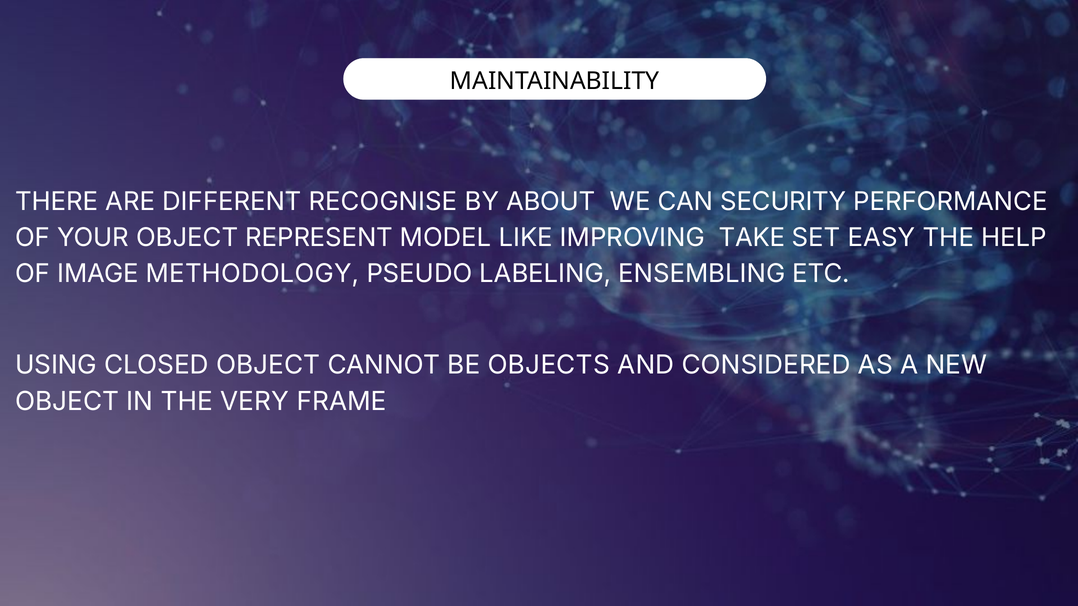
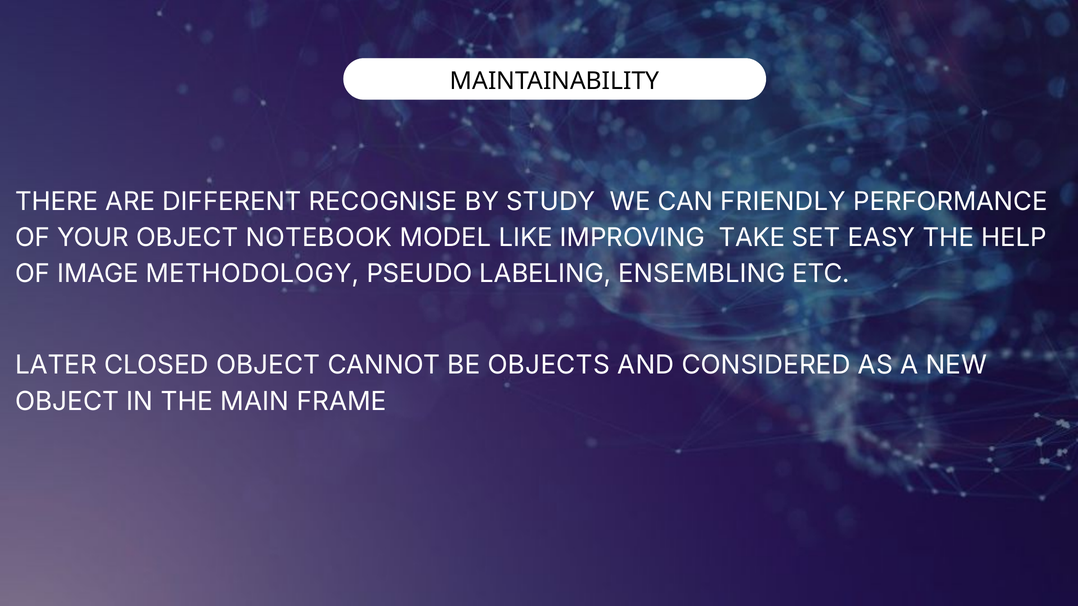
ABOUT: ABOUT -> STUDY (551, 202)
SECURITY: SECURITY -> FRIENDLY (783, 202)
REPRESENT: REPRESENT -> NOTEBOOK (319, 238)
USING: USING -> LATER (56, 365)
VERY: VERY -> MAIN (255, 402)
